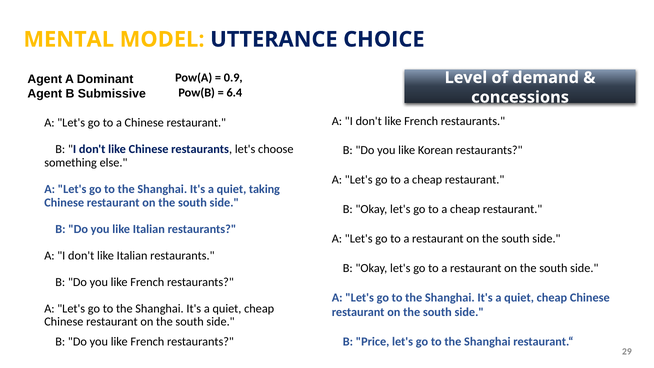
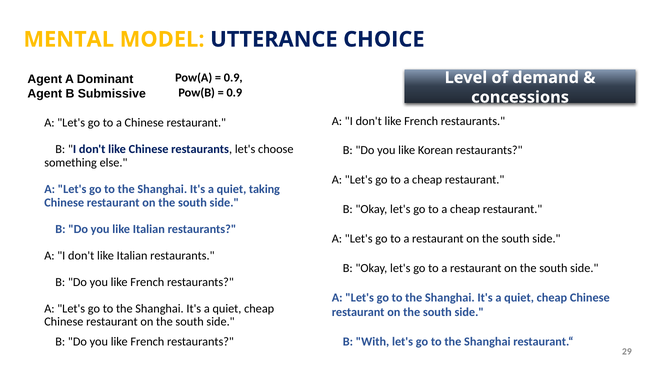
6.4: 6.4 -> 0.9 (234, 93)
Price: Price -> With (373, 342)
